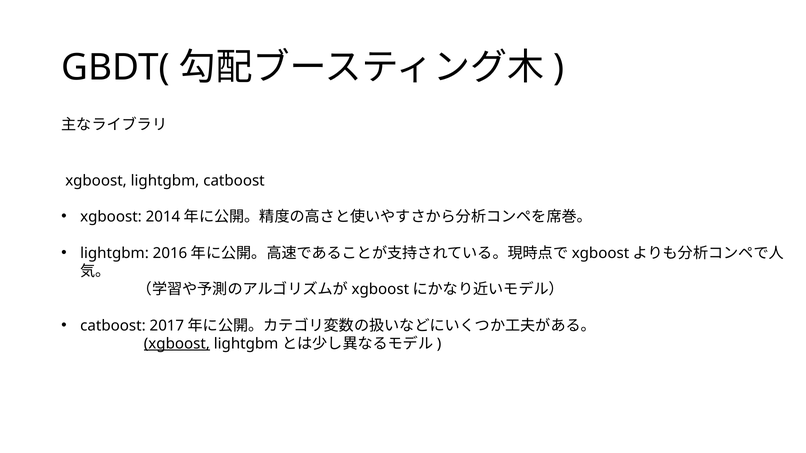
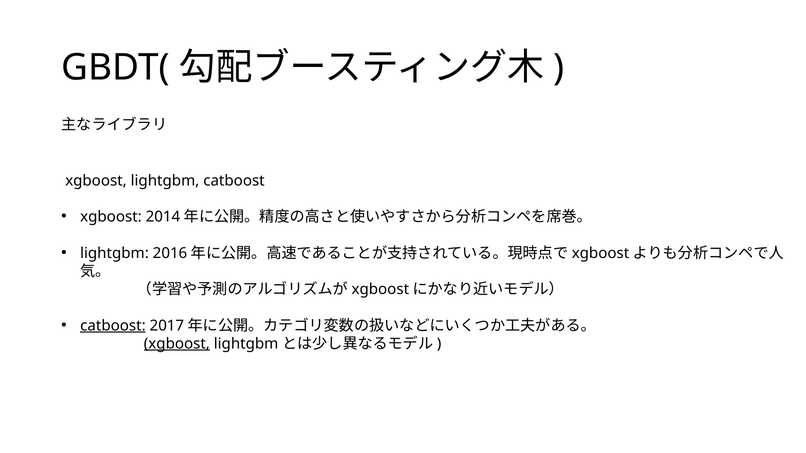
catboost underline: none -> present (113, 326)
